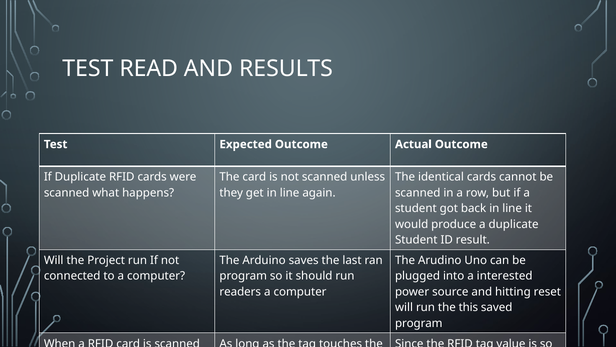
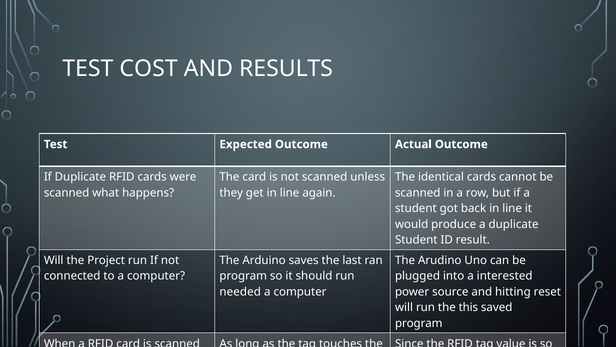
READ: READ -> COST (149, 68)
readers: readers -> needed (240, 291)
